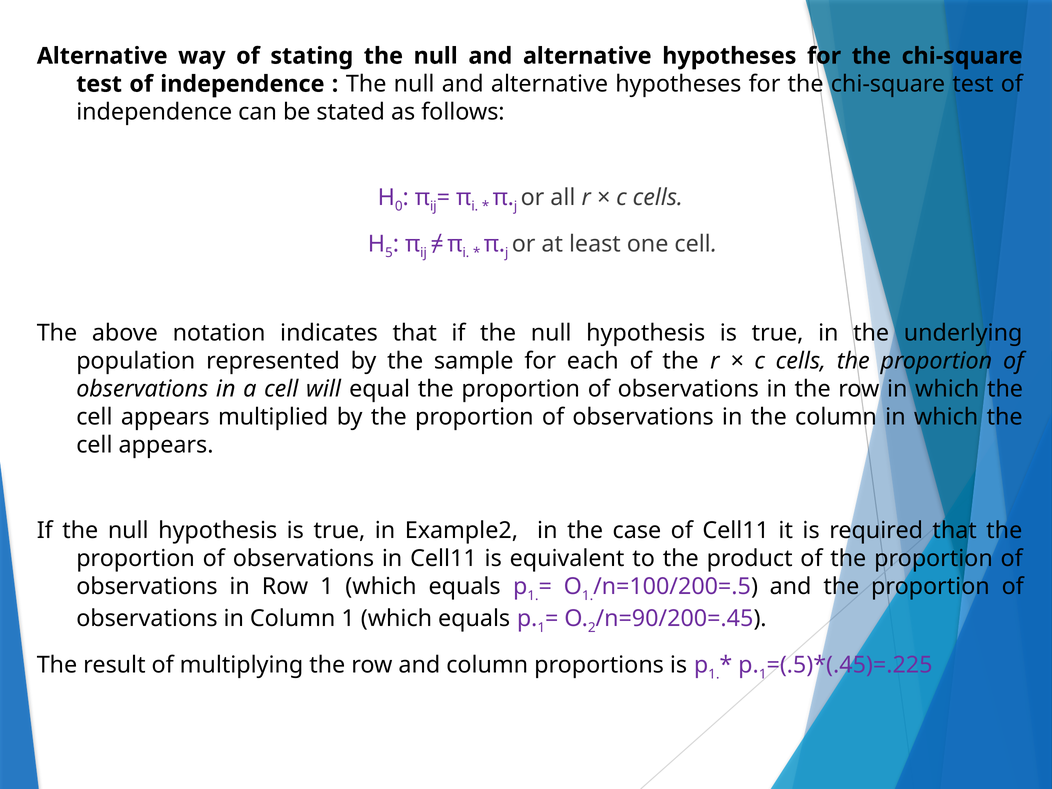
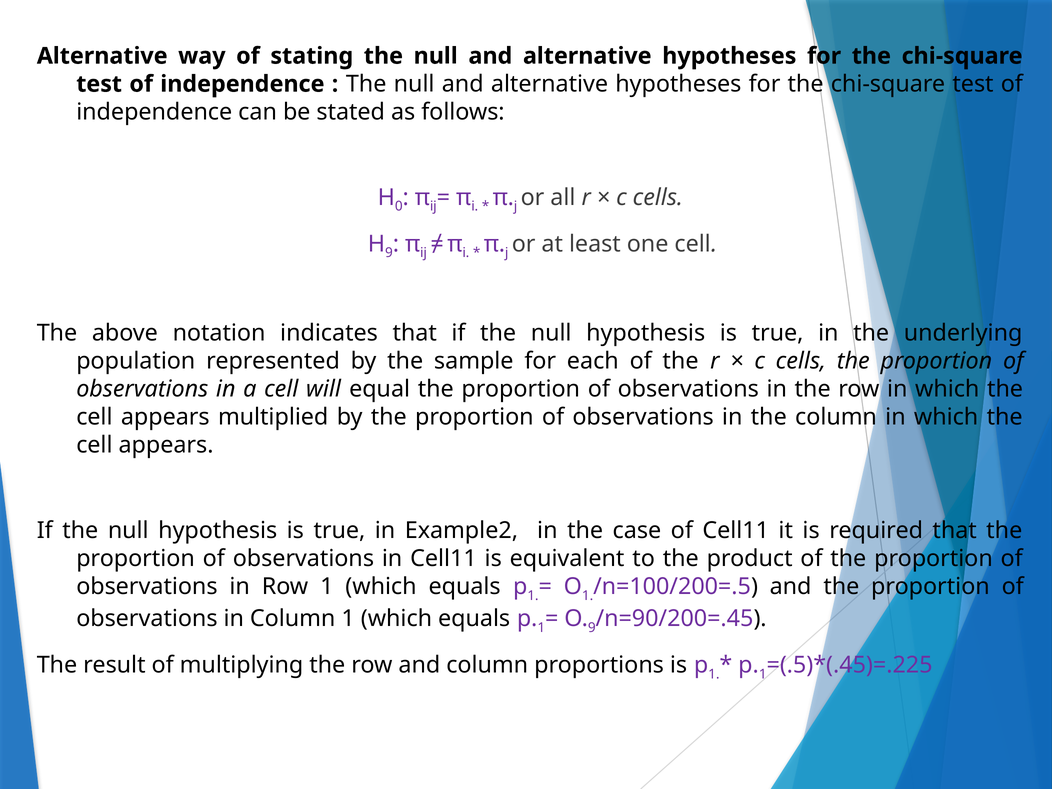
5: 5 -> 9 (389, 253)
2: 2 -> 9 (592, 628)
